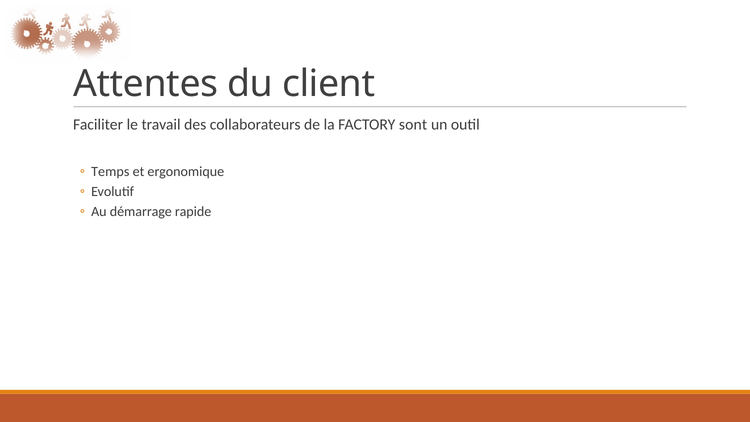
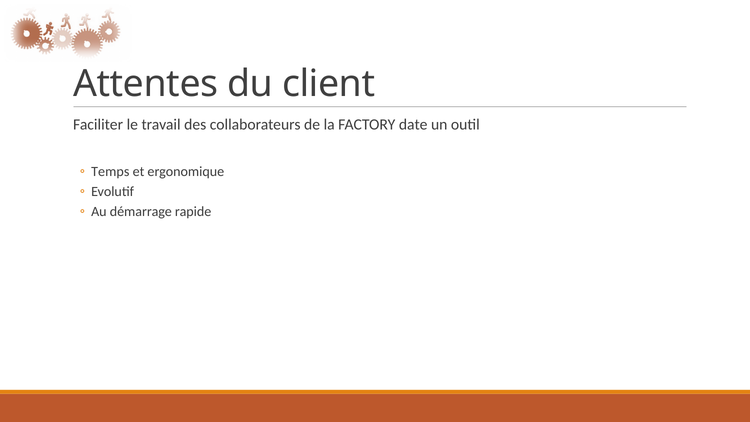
sont: sont -> date (413, 125)
